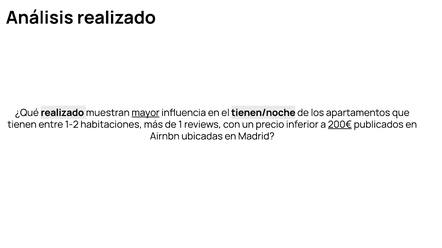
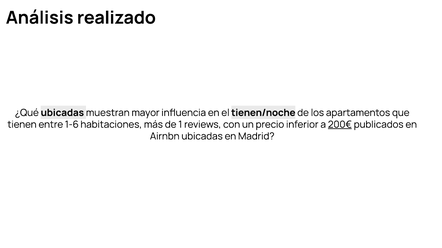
¿Qué realizado: realizado -> ubicadas (62, 113)
mayor underline: present -> none (146, 113)
1-2: 1-2 -> 1-6 (72, 125)
